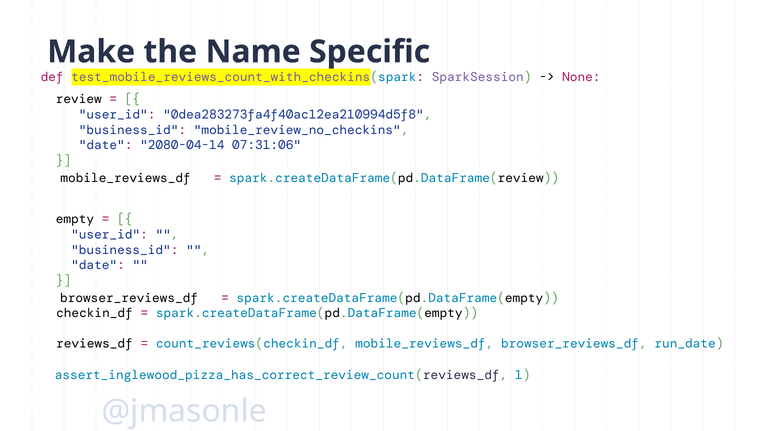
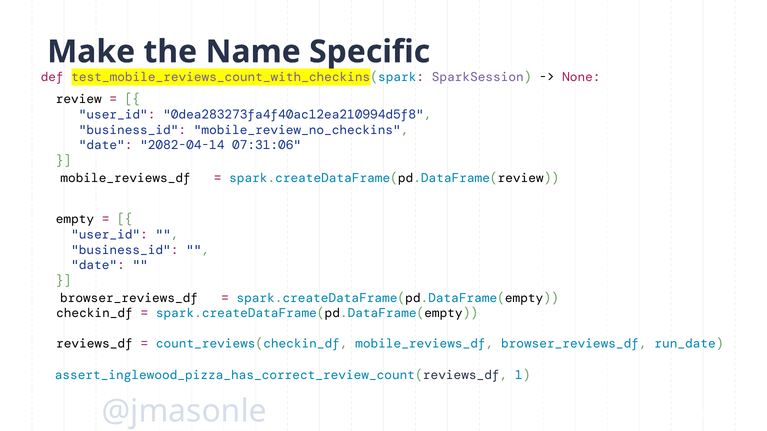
2080-04-14: 2080-04-14 -> 2082-04-14 (182, 145)
